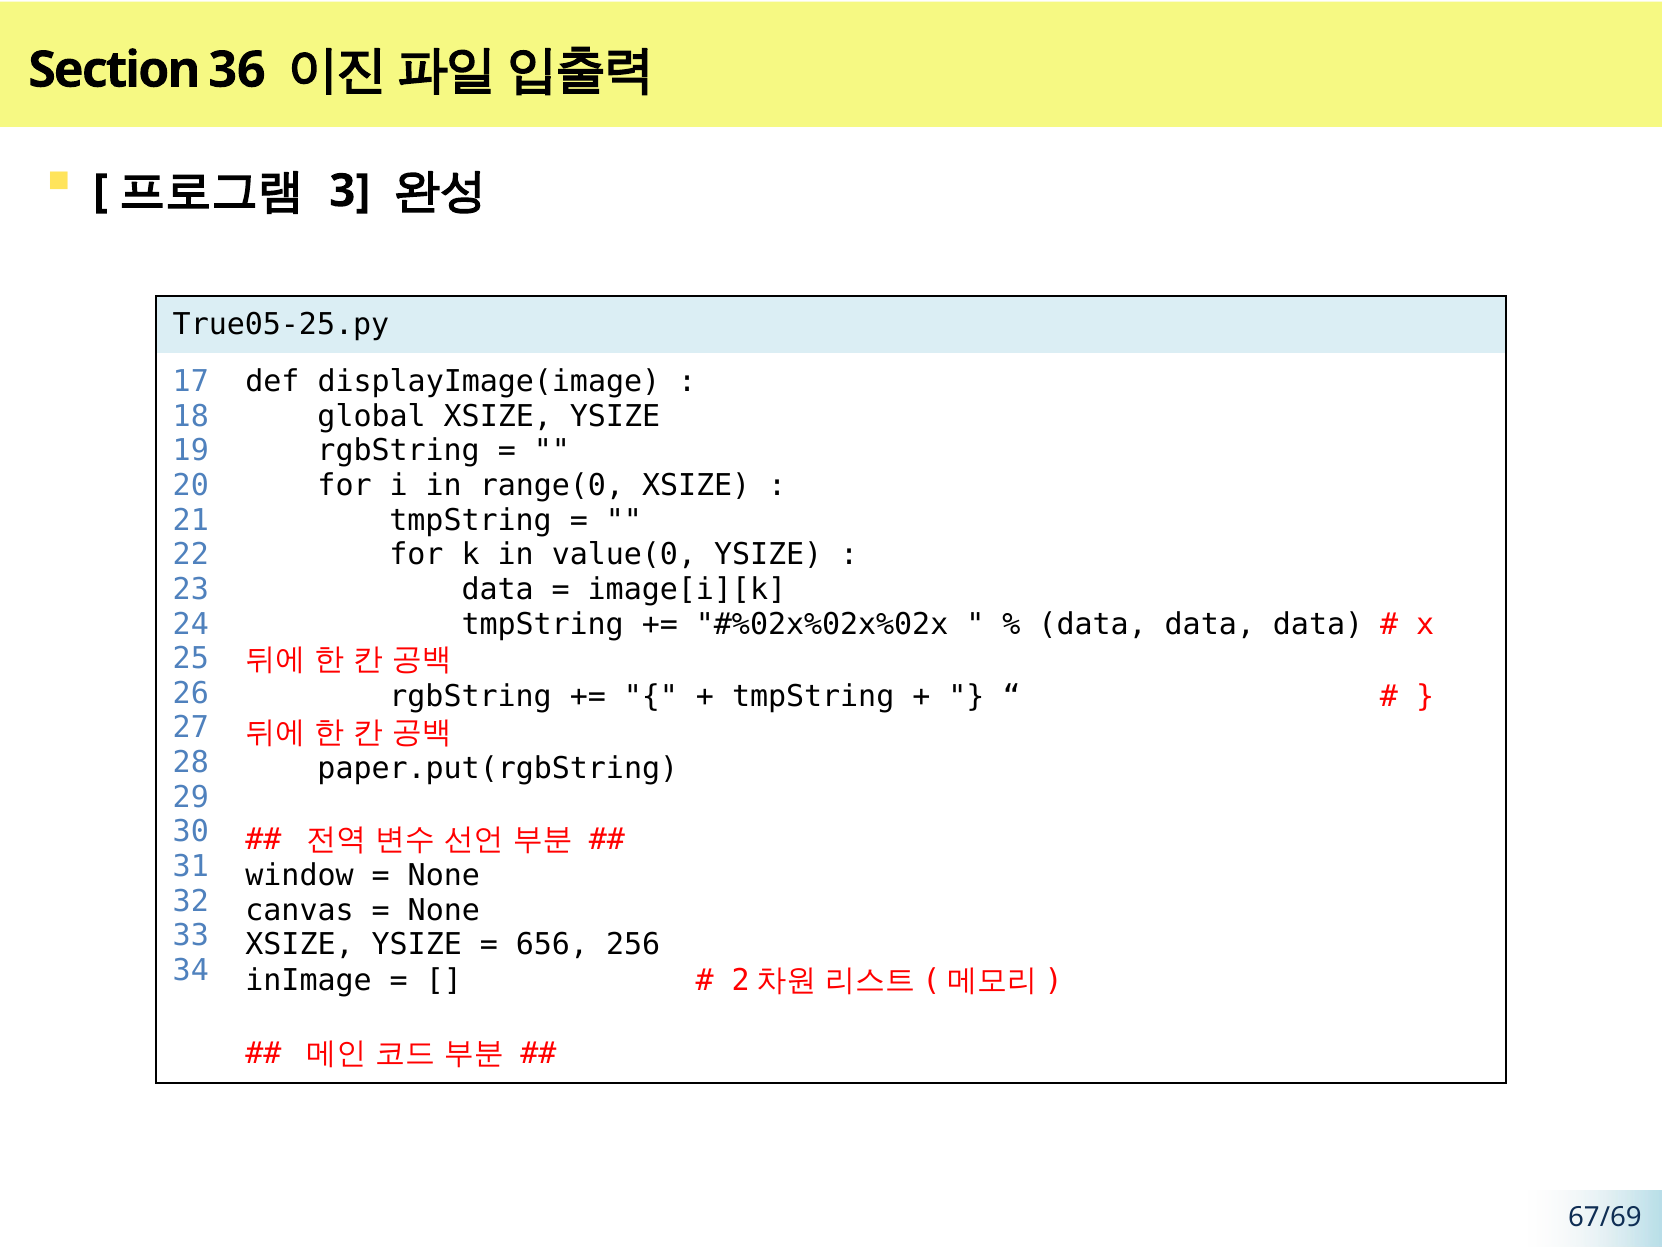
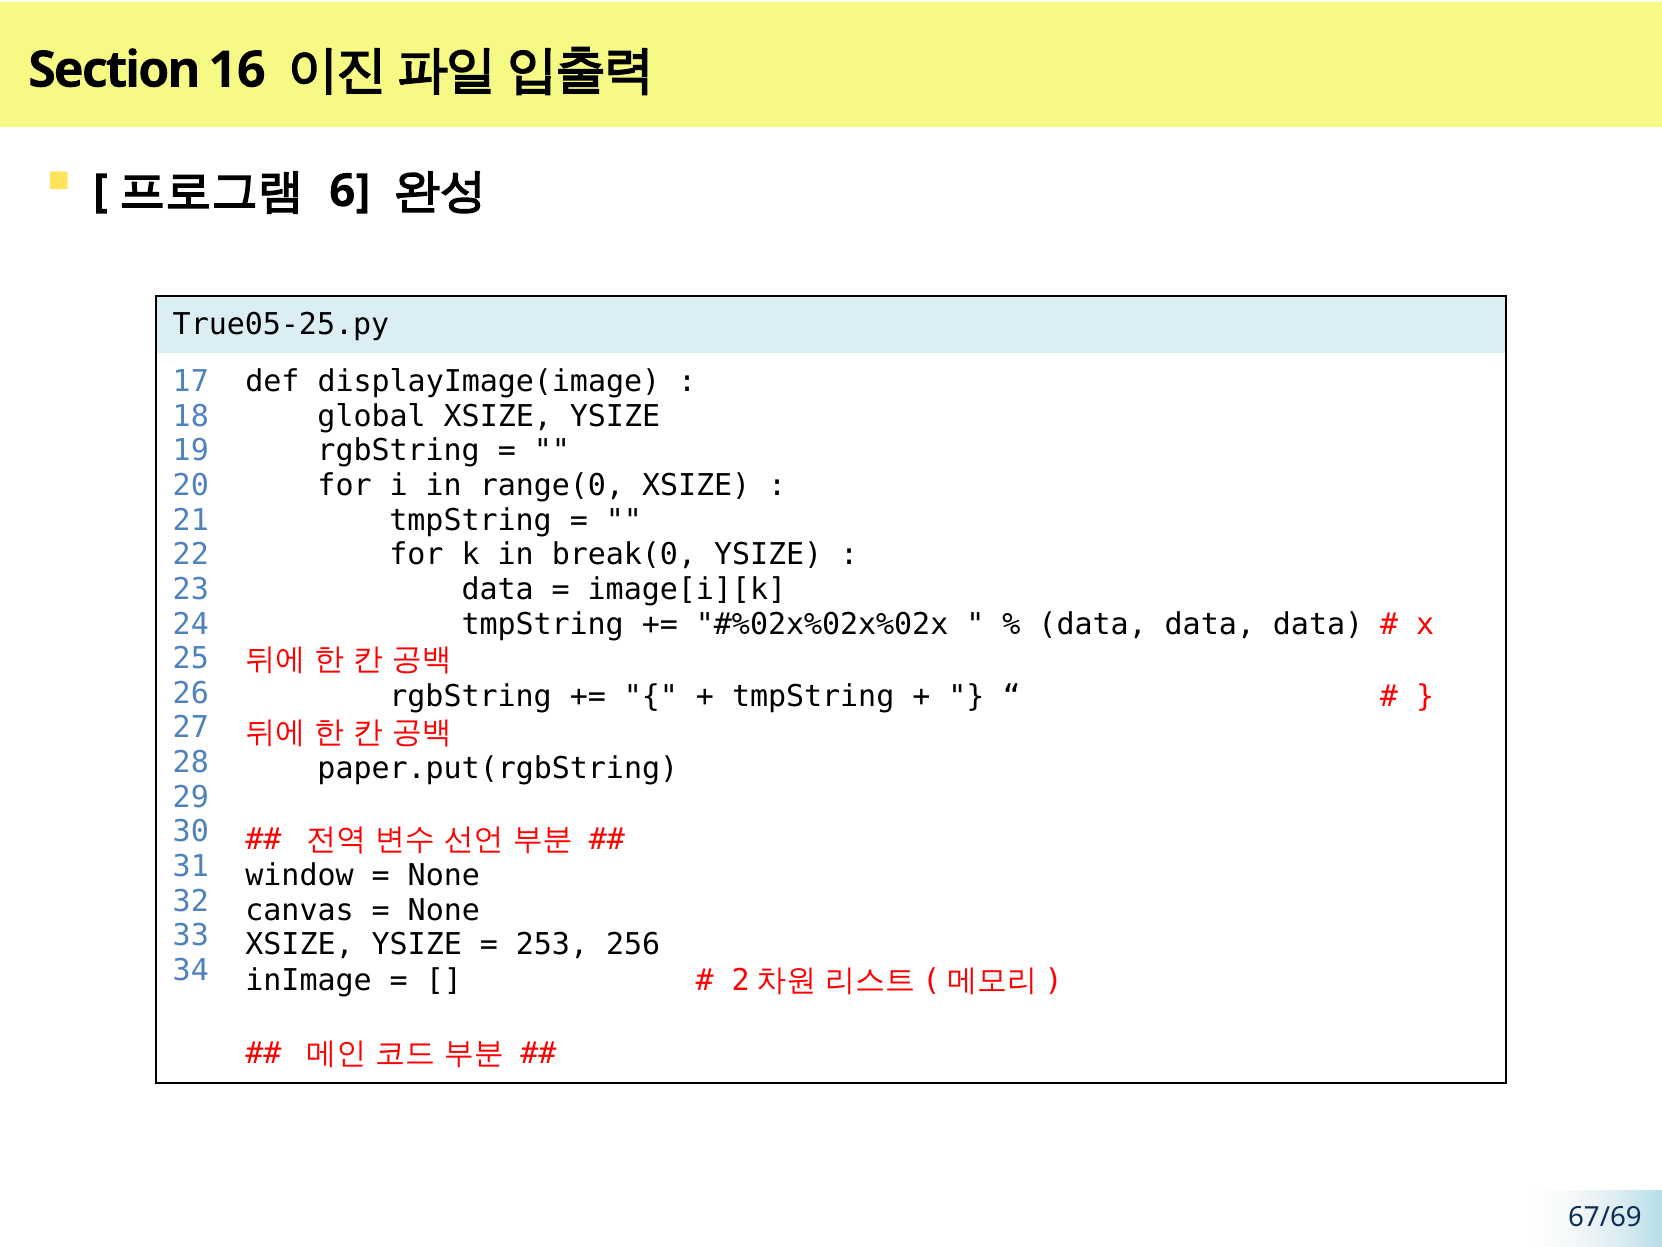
36: 36 -> 16 (237, 70)
3: 3 -> 6 (350, 191)
value(0: value(0 -> break(0 (624, 555)
656: 656 -> 253 (552, 945)
